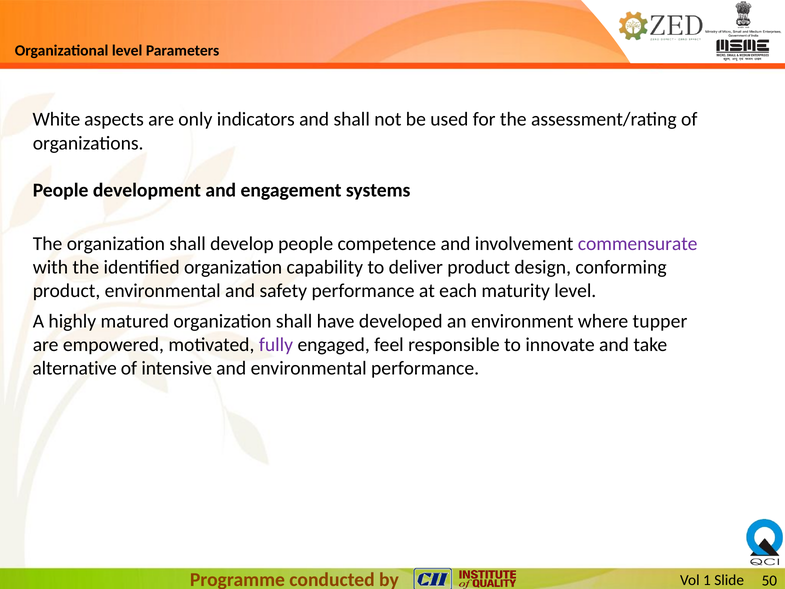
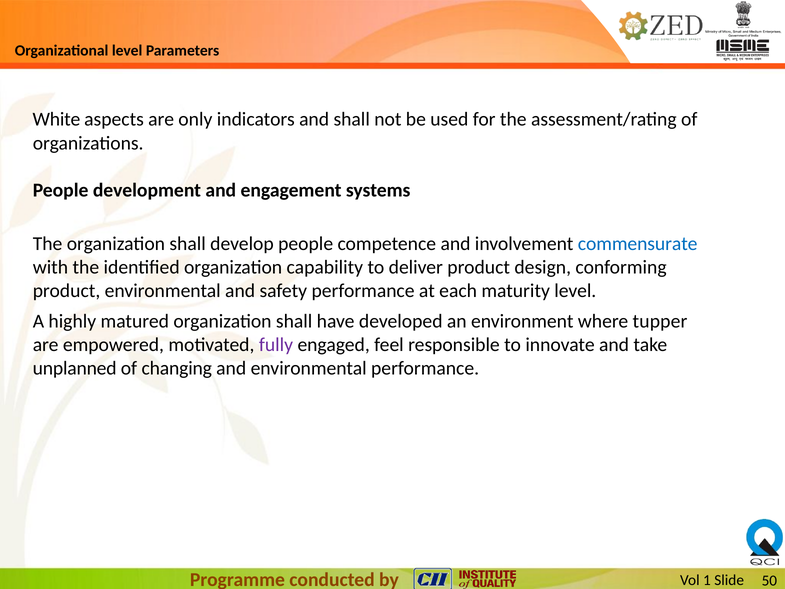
commensurate colour: purple -> blue (638, 244)
alternative: alternative -> unplanned (75, 368)
intensive: intensive -> changing (177, 368)
